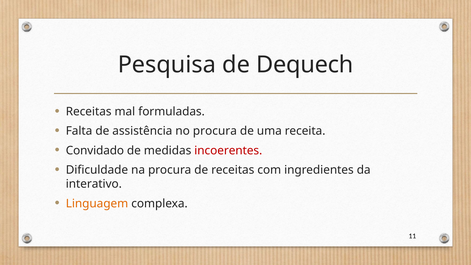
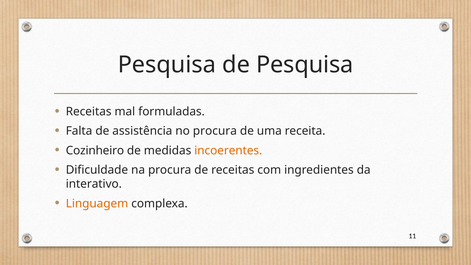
de Dequech: Dequech -> Pesquisa (305, 65)
Convidado: Convidado -> Cozinheiro (95, 150)
incoerentes colour: red -> orange (228, 150)
